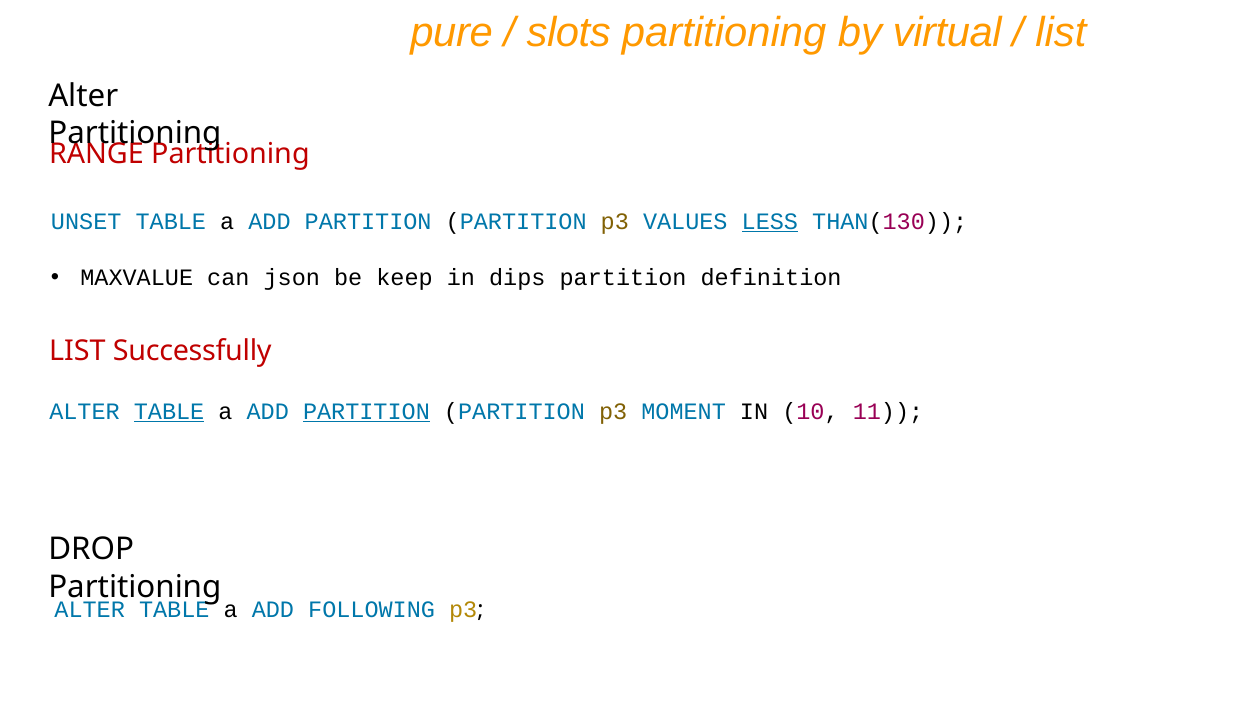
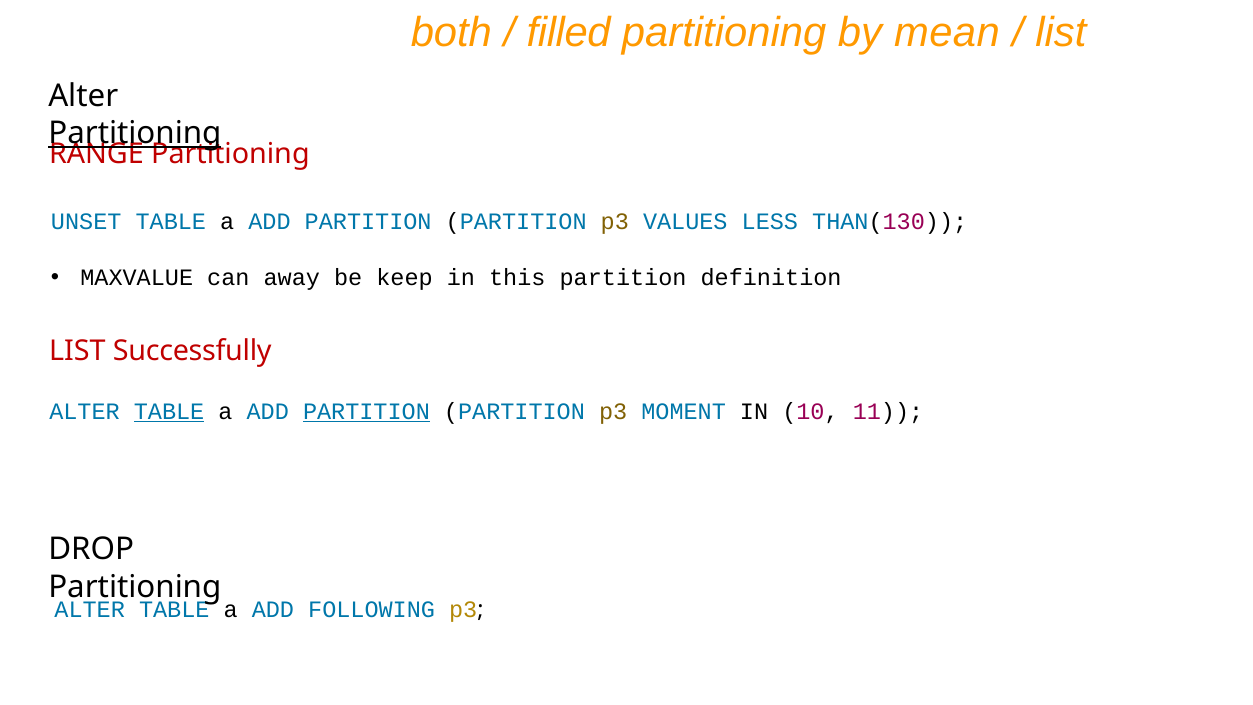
pure: pure -> both (451, 33)
slots: slots -> filled (569, 33)
virtual: virtual -> mean (947, 33)
Partitioning underline: none -> present (135, 133)
LESS underline: present -> none (770, 222)
json: json -> away (292, 278)
dips: dips -> this (517, 278)
